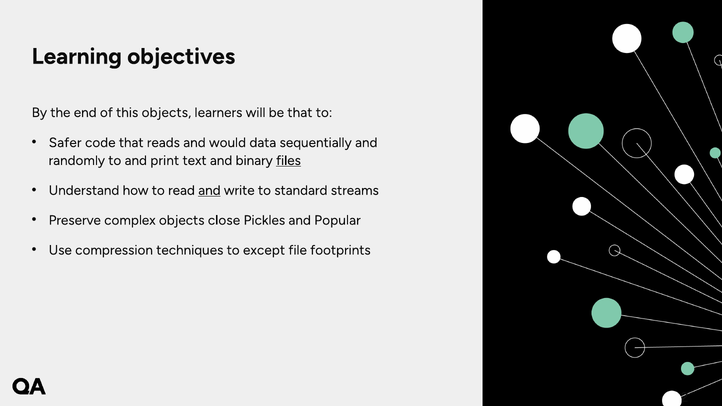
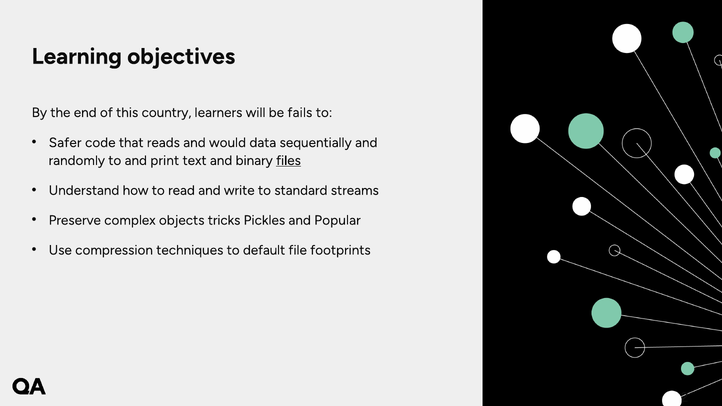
this objects: objects -> country (167, 113)
be that: that -> fails (300, 113)
and underline: present -> none (209, 190)
close: close -> tricks (224, 220)
except: except -> default (264, 250)
